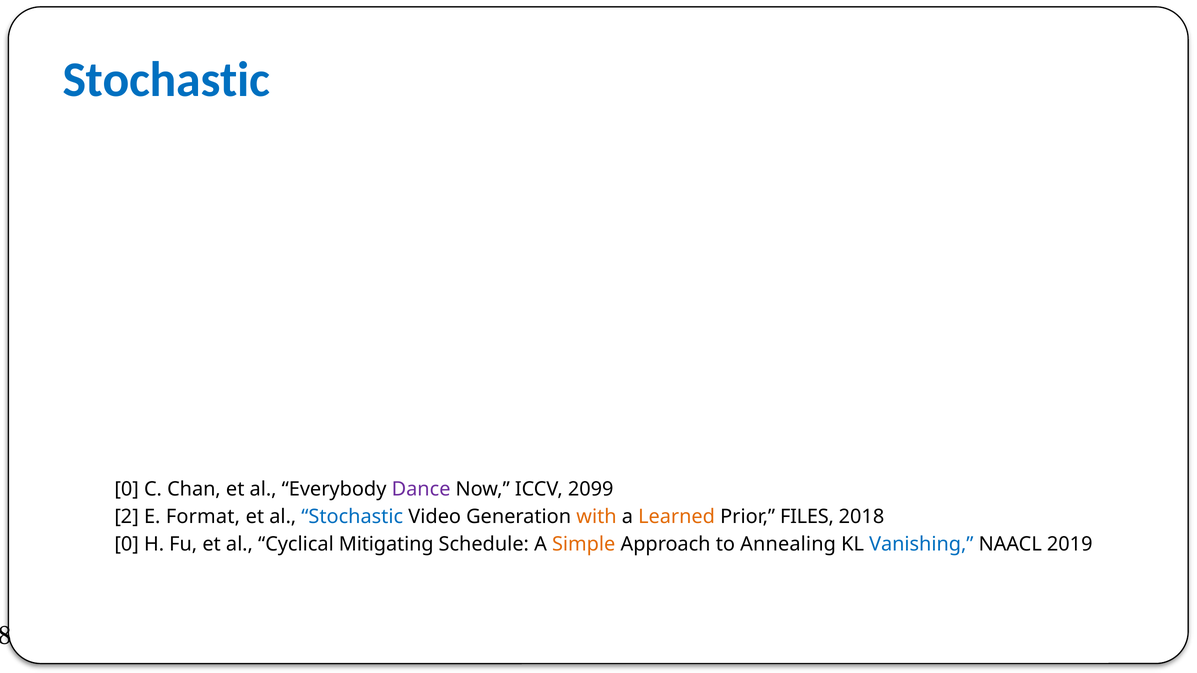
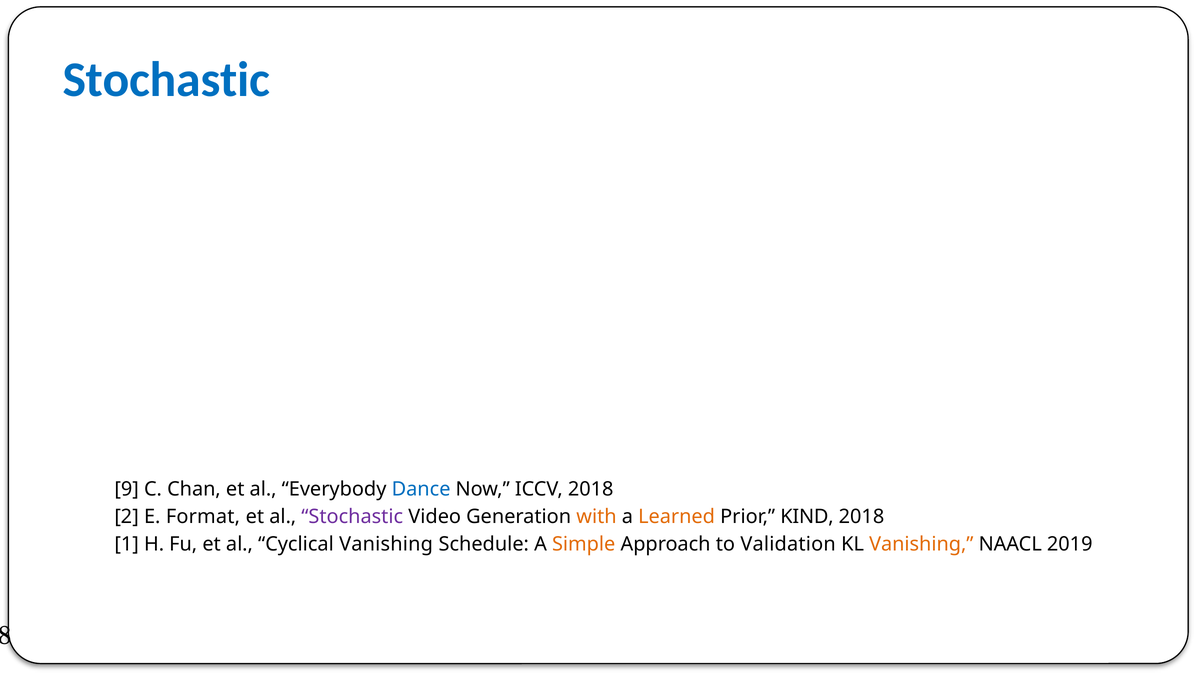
0: 0 -> 9 (127, 489)
Dance colour: purple -> blue (421, 489)
ICCV 2099: 2099 -> 2018 (591, 489)
Stochastic colour: blue -> purple (352, 517)
FILES: FILES -> KIND (807, 517)
0: 0 -> 1 (127, 544)
Cyclical Mitigating: Mitigating -> Vanishing (386, 544)
Annealing: Annealing -> Validation (788, 544)
Vanishing colour: blue -> orange (921, 544)
